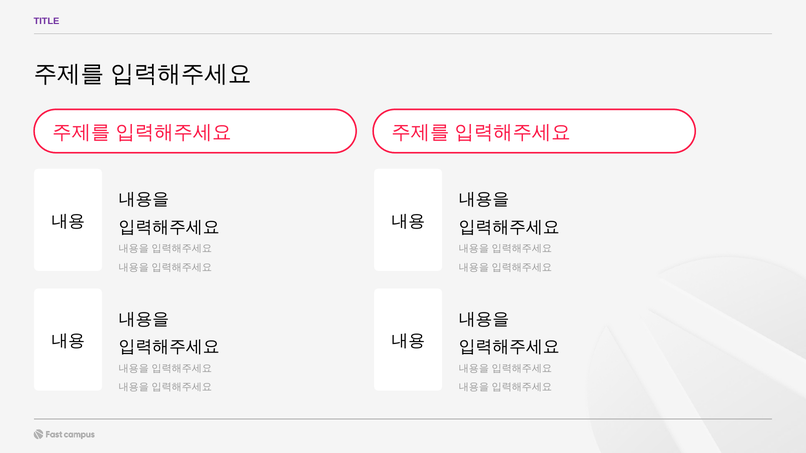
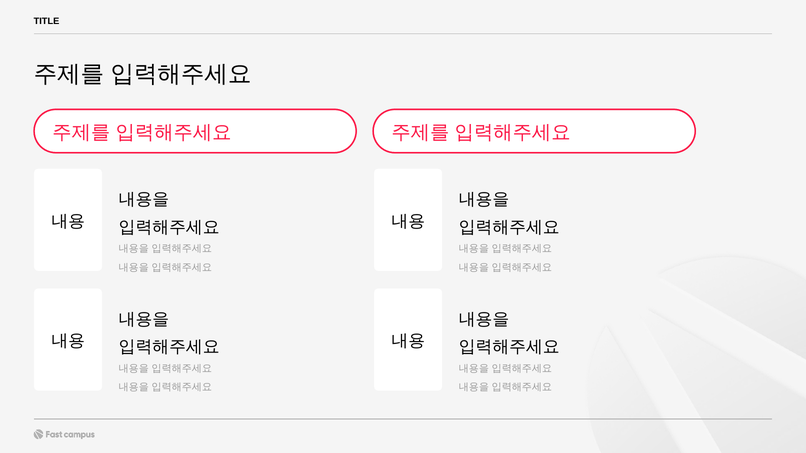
TITLE colour: purple -> black (46, 21)
